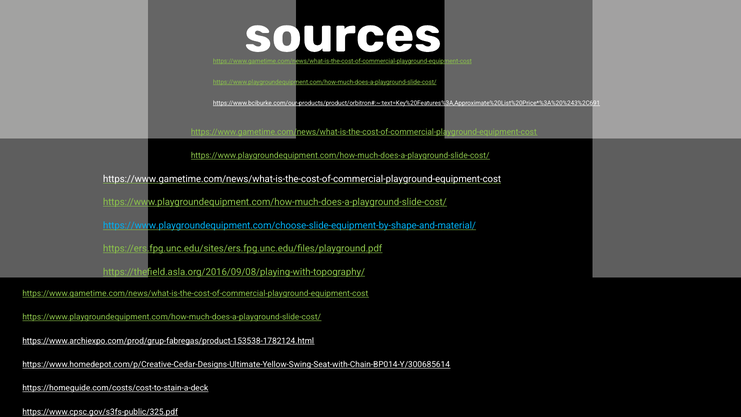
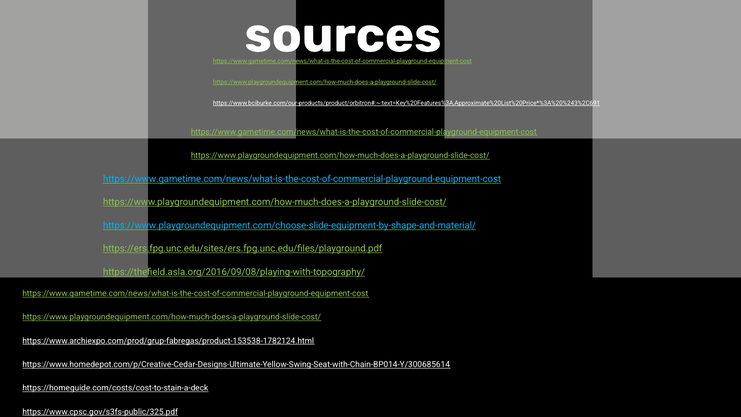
https://www.gametime.com/news/what-is-the-cost-of-commercial-playground-equipment-cost colour: white -> light blue (302, 179)
